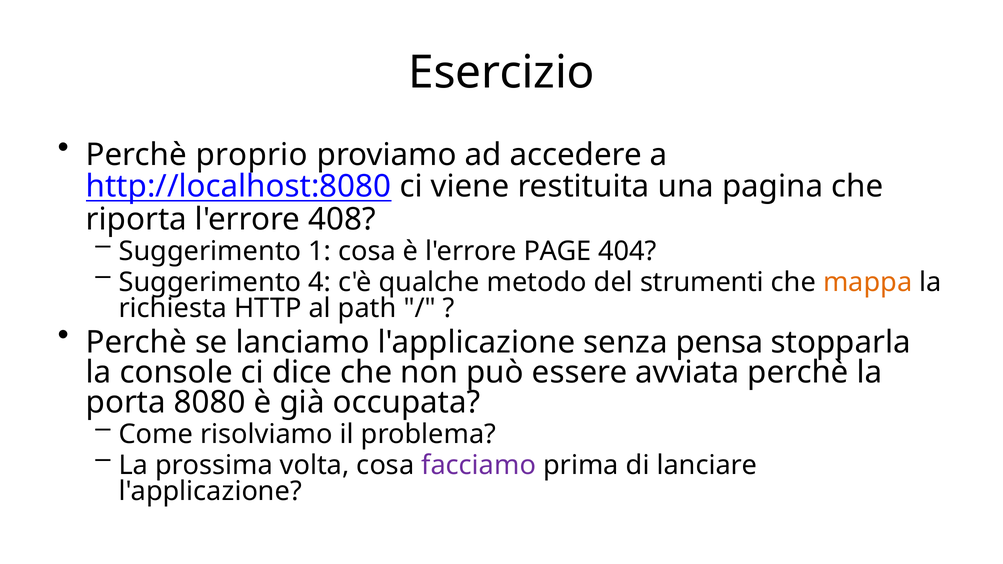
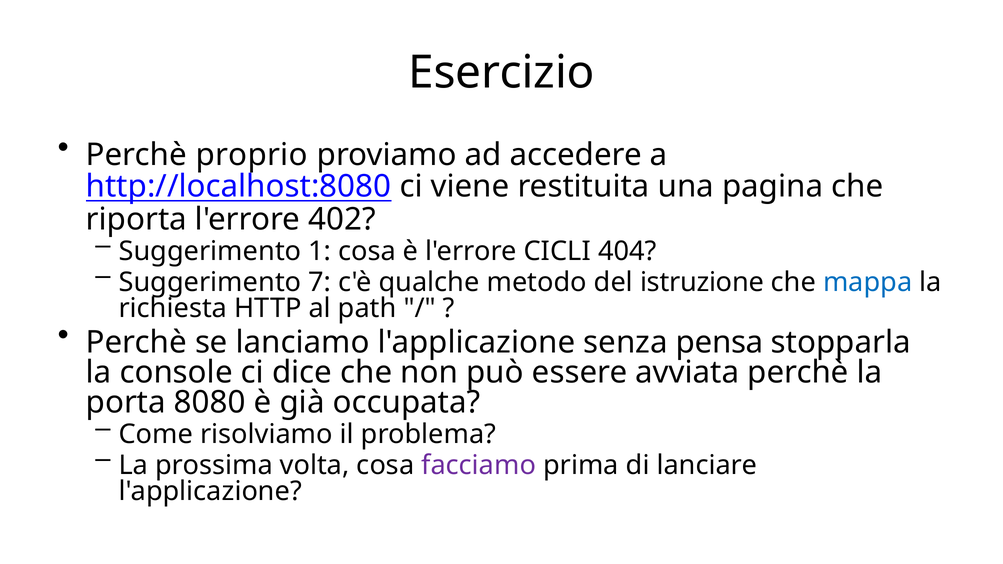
408: 408 -> 402 (342, 219)
PAGE: PAGE -> CICLI (557, 251)
4: 4 -> 7 (320, 282)
strumenti: strumenti -> istruzione (702, 282)
mappa colour: orange -> blue (868, 282)
